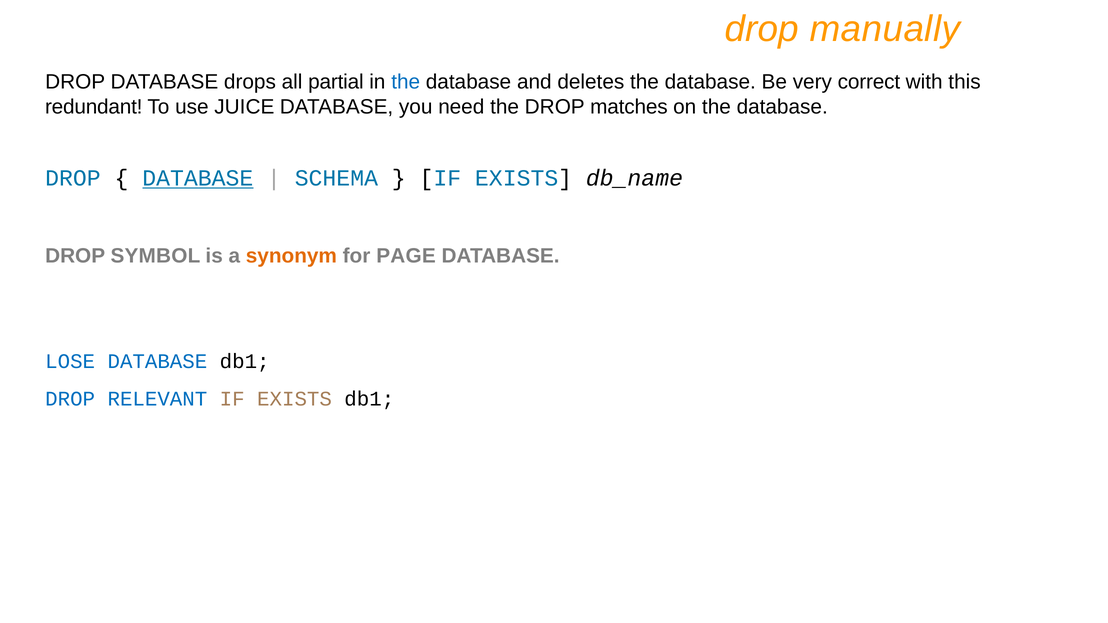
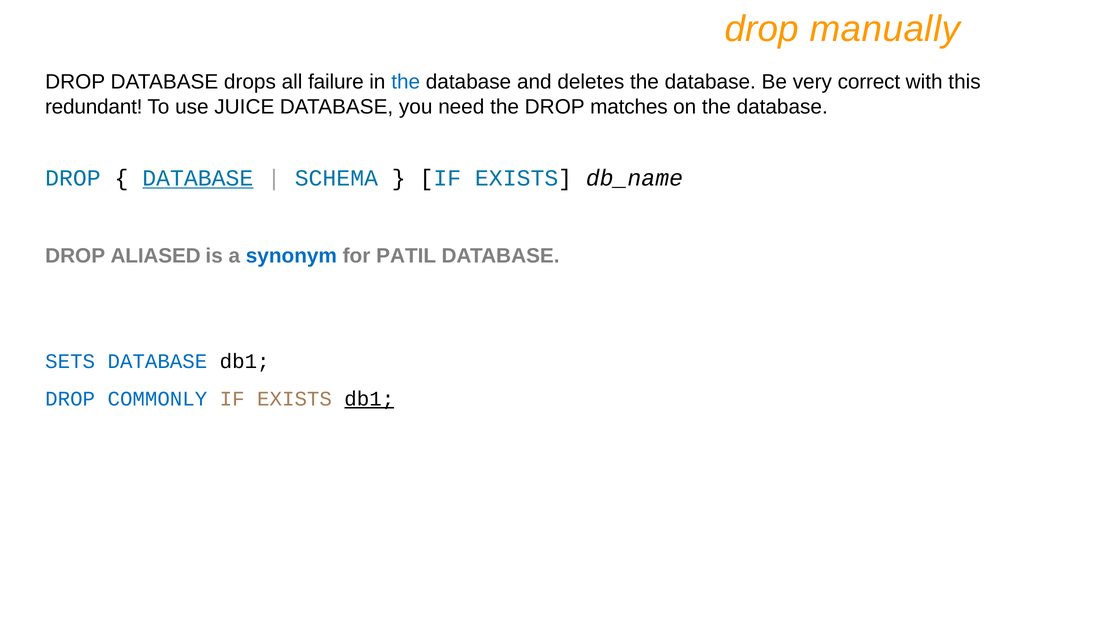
partial: partial -> failure (336, 82)
SYMBOL: SYMBOL -> ALIASED (156, 256)
synonym colour: orange -> blue (291, 256)
PAGE: PAGE -> PATIL (406, 256)
LOSE: LOSE -> SETS (70, 362)
RELEVANT: RELEVANT -> COMMONLY (157, 399)
db1 underline: none -> present (369, 399)
